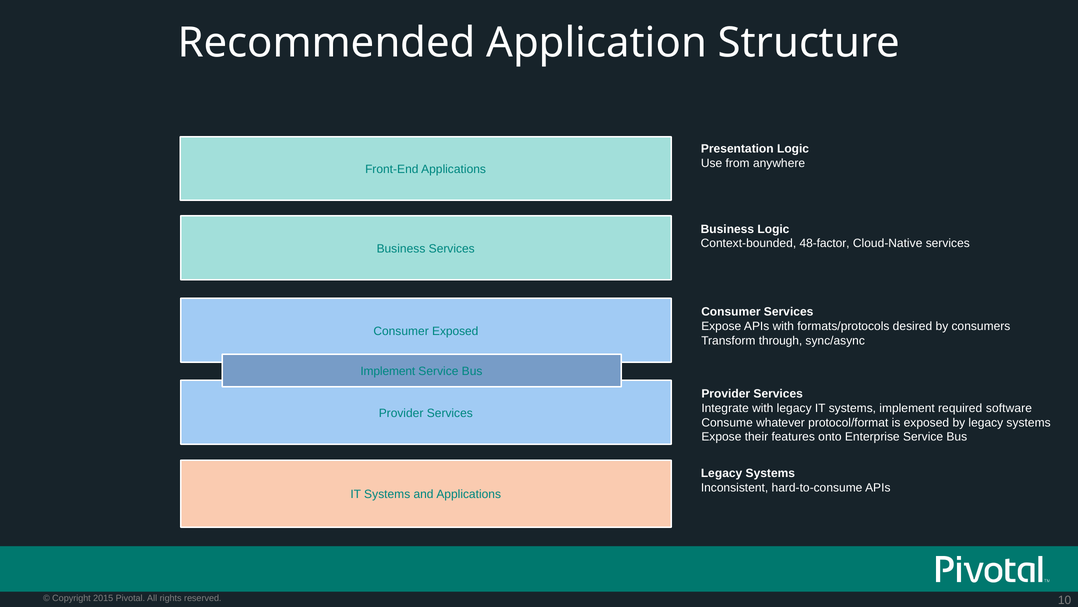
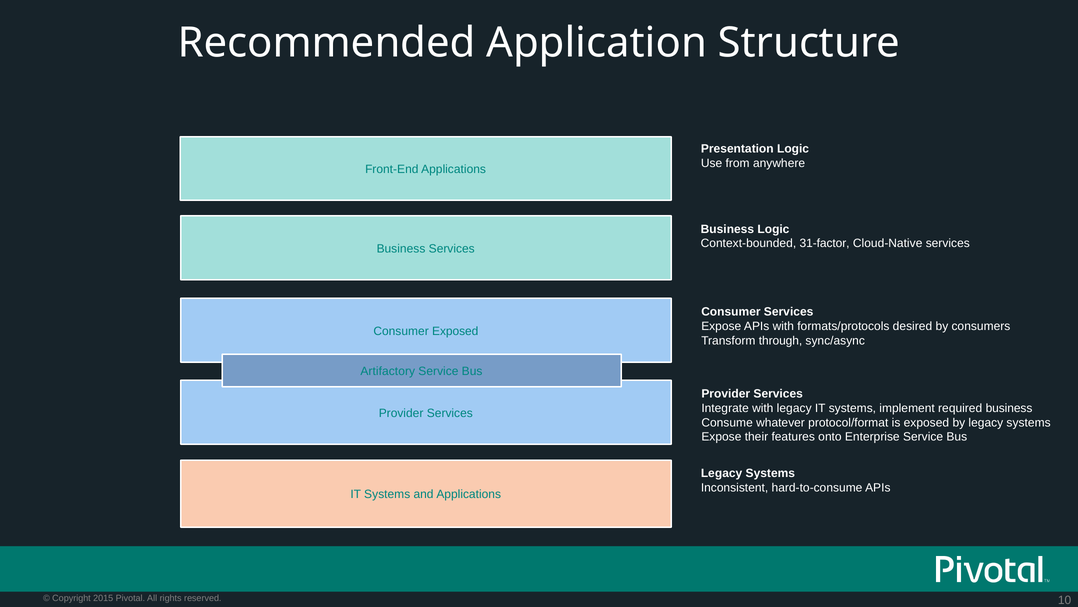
48-factor: 48-factor -> 31-factor (825, 243)
Implement: Implement -> Artifactory (388, 371)
required software: software -> business (1009, 408)
